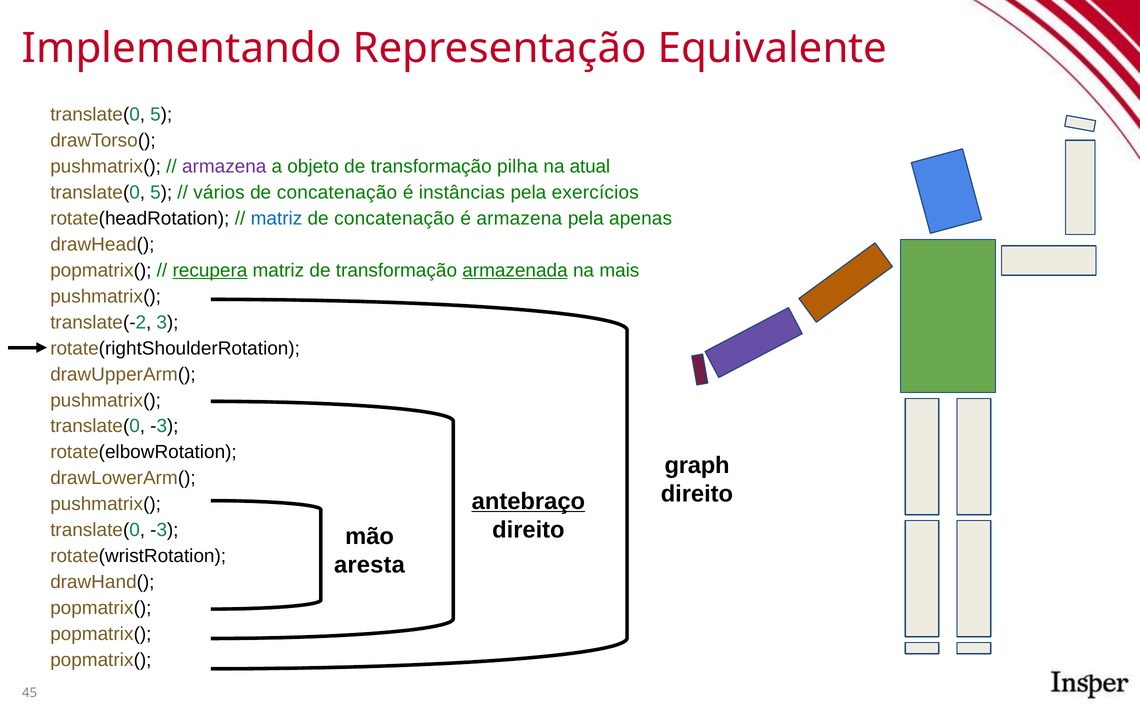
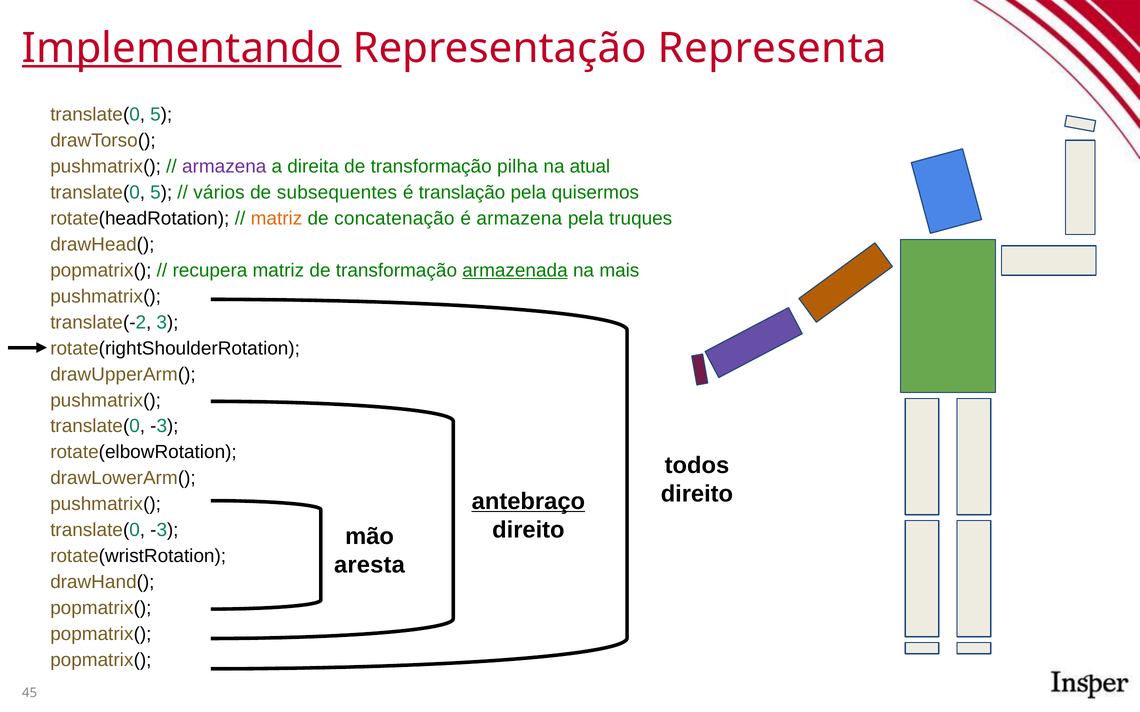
Implementando underline: none -> present (182, 48)
Equivalente: Equivalente -> Representa (772, 48)
objeto: objeto -> direita (313, 167)
concatenação: concatenação -> subsequentes (337, 193)
instâncias: instâncias -> translação (462, 193)
exercícios: exercícios -> quisermos (595, 193)
matriz colour: blue -> orange (276, 219)
apenas: apenas -> truques (641, 219)
recupera underline: present -> none (210, 271)
graph: graph -> todos (697, 466)
